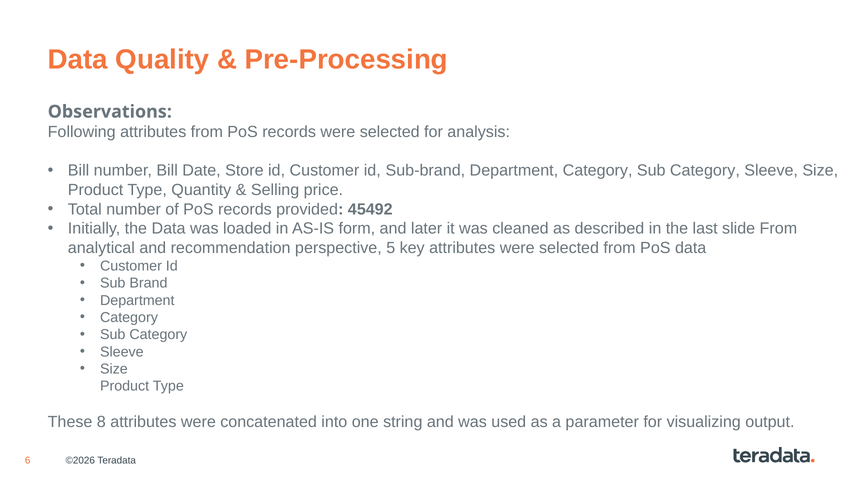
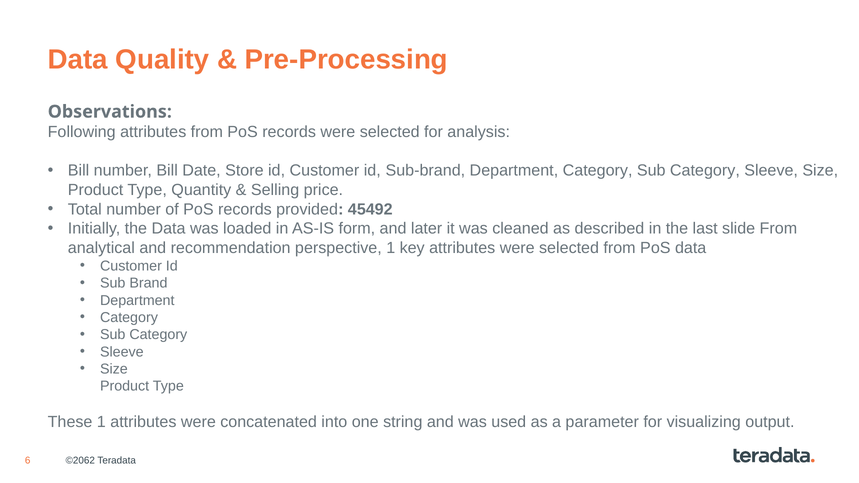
perspective 5: 5 -> 1 (391, 248)
These 8: 8 -> 1 (101, 422)
©2026: ©2026 -> ©2062 (80, 461)
